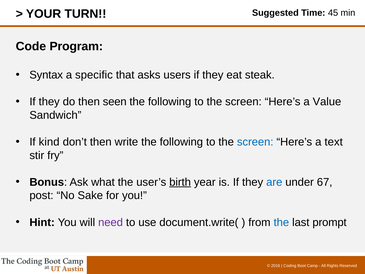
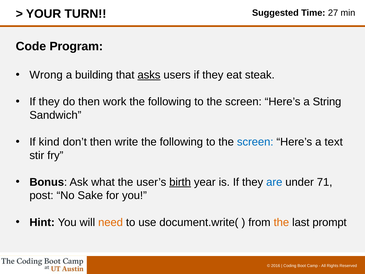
45: 45 -> 27 (333, 13)
Syntax: Syntax -> Wrong (46, 75)
specific: specific -> building (94, 75)
asks underline: none -> present (149, 75)
seen: seen -> work (115, 102)
Value: Value -> String (327, 102)
67: 67 -> 71 (325, 182)
need colour: purple -> orange (111, 222)
the colour: blue -> orange (281, 222)
